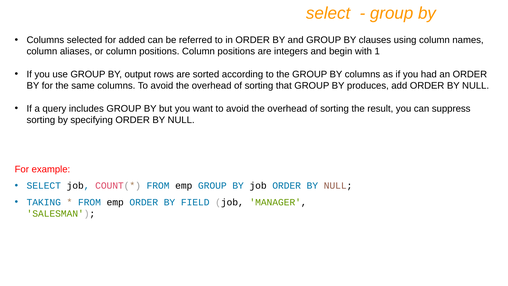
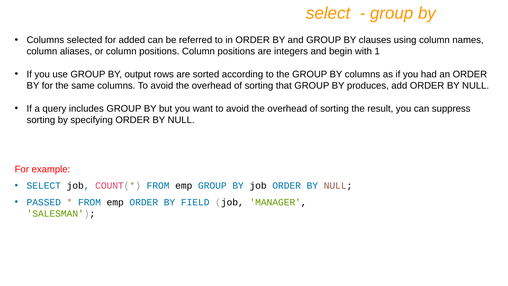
TAKING: TAKING -> PASSED (44, 202)
